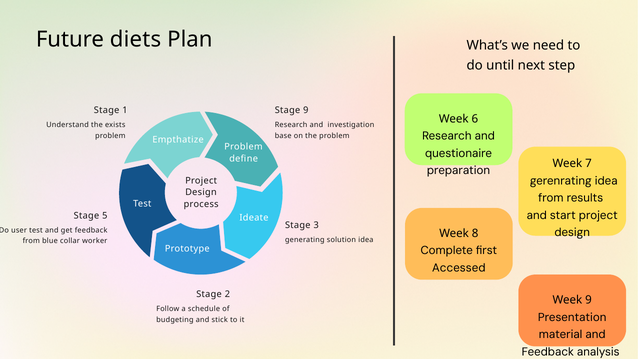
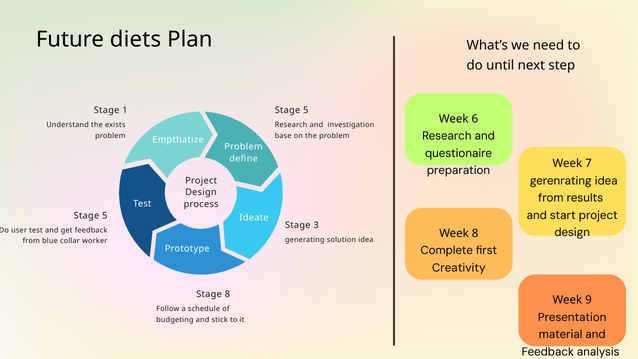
9: 9 -> 5 (306, 110)
Accessed: Accessed -> Creativity (459, 268)
Stage 2: 2 -> 8 (227, 294)
